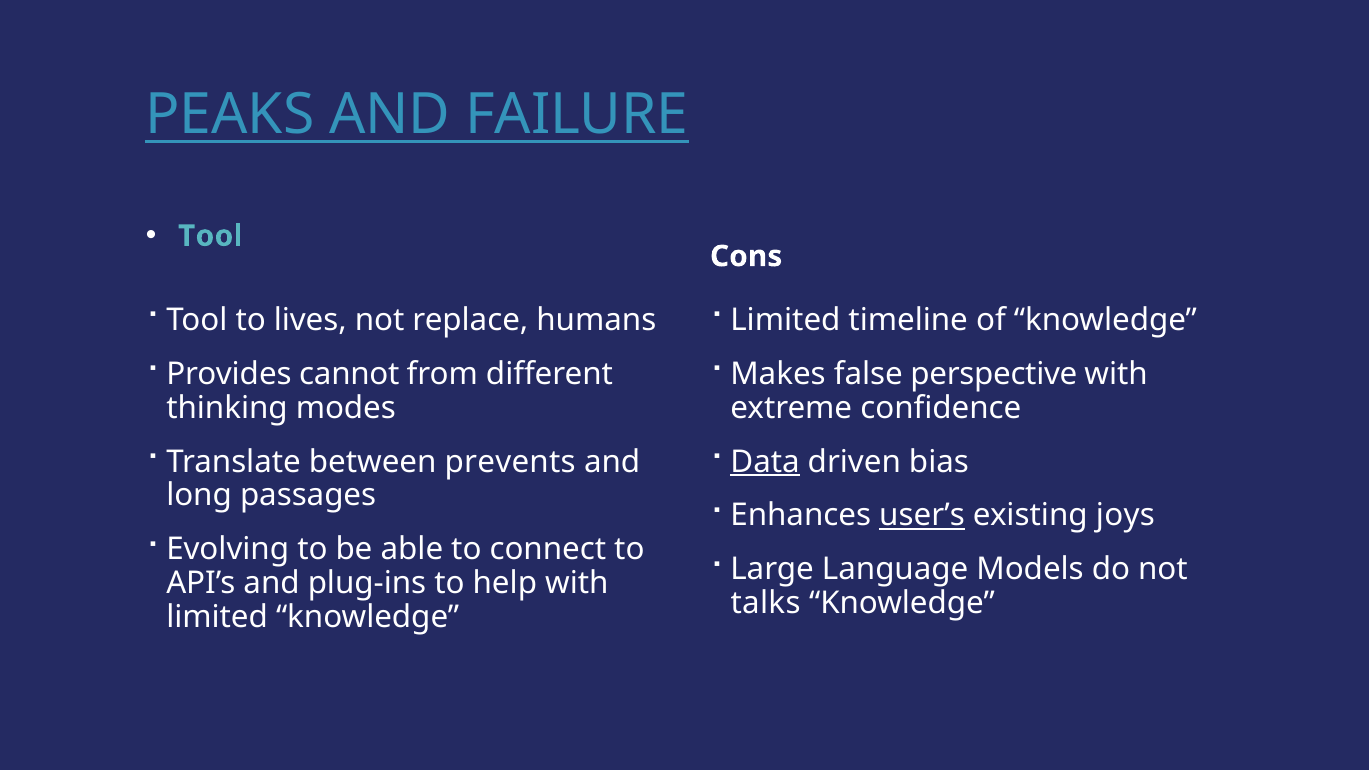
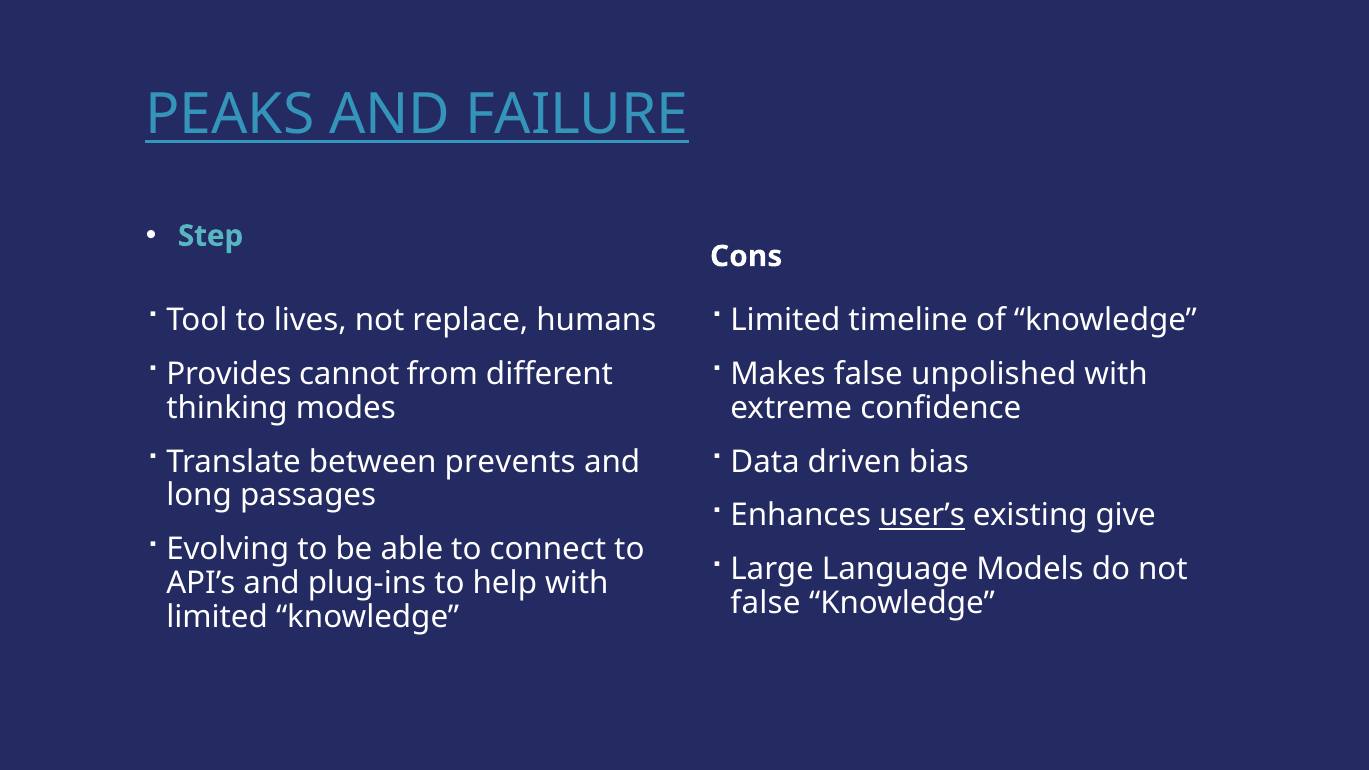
Tool: Tool -> Step (211, 236)
perspective: perspective -> unpolished (994, 374)
Data underline: present -> none (765, 462)
joys: joys -> give (1126, 516)
talks: talks -> false (766, 603)
